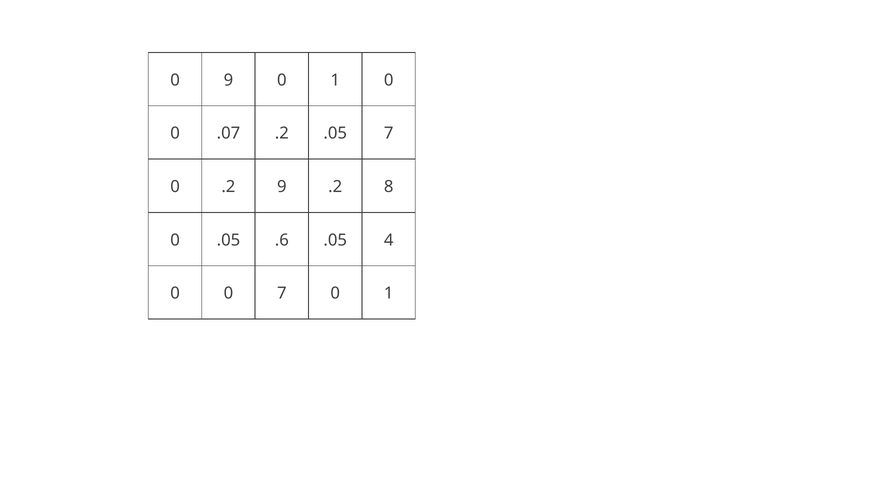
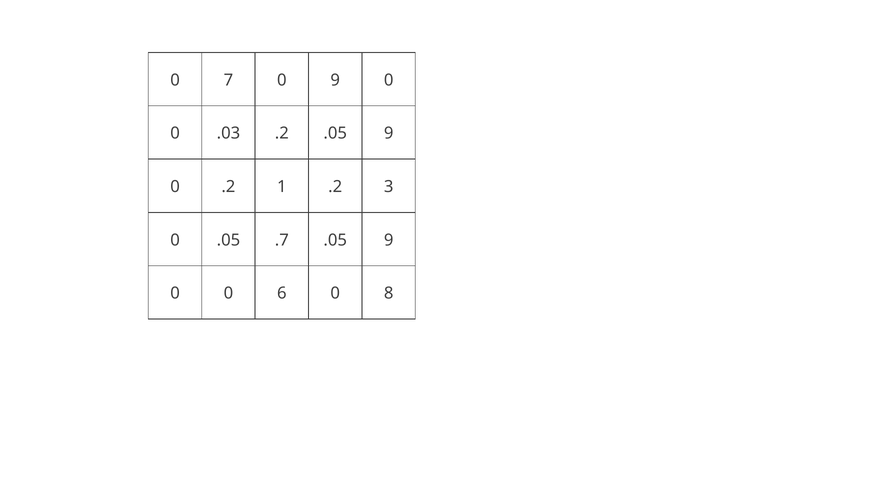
0 9: 9 -> 7 (228, 80)
1: 1 -> 9 (335, 80)
.07: .07 -> .03 (228, 134)
.2 .05 7: 7 -> 9 (389, 134)
.2 9: 9 -> 1 (282, 187)
8: 8 -> 3 (389, 187)
.6: .6 -> .7 (282, 240)
4: 4 -> 9 (389, 240)
0 7: 7 -> 6 (282, 294)
1: 1 -> 8 (389, 294)
